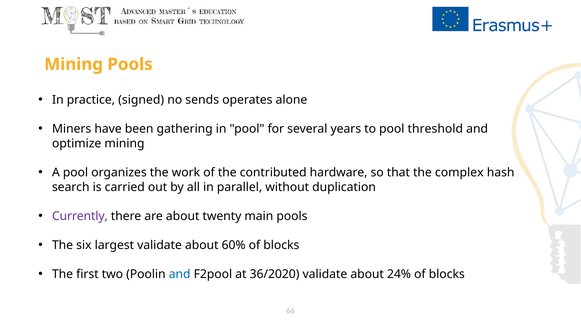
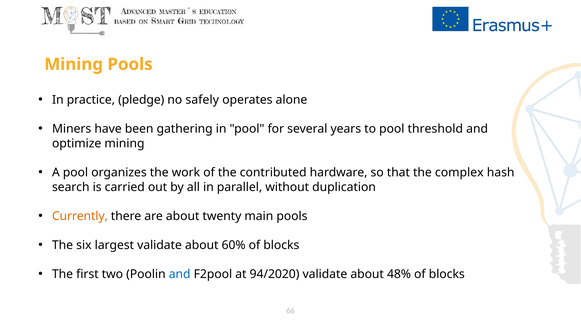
signed: signed -> pledge (141, 100)
sends: sends -> safely (202, 100)
Currently colour: purple -> orange (80, 216)
36/2020: 36/2020 -> 94/2020 (275, 274)
24%: 24% -> 48% (399, 274)
